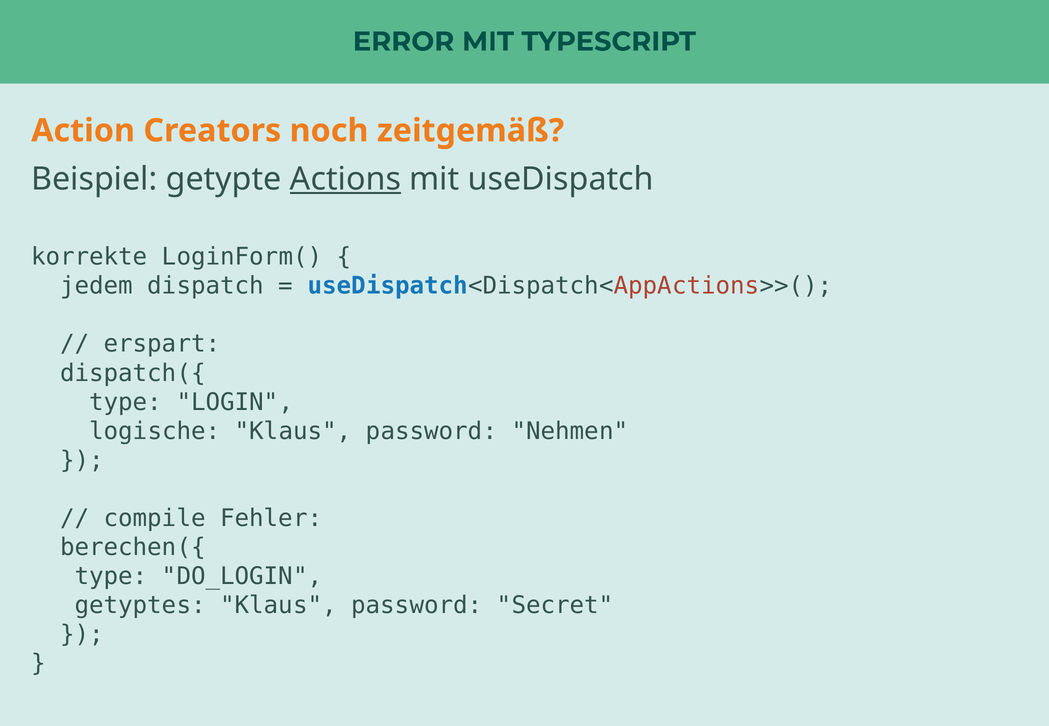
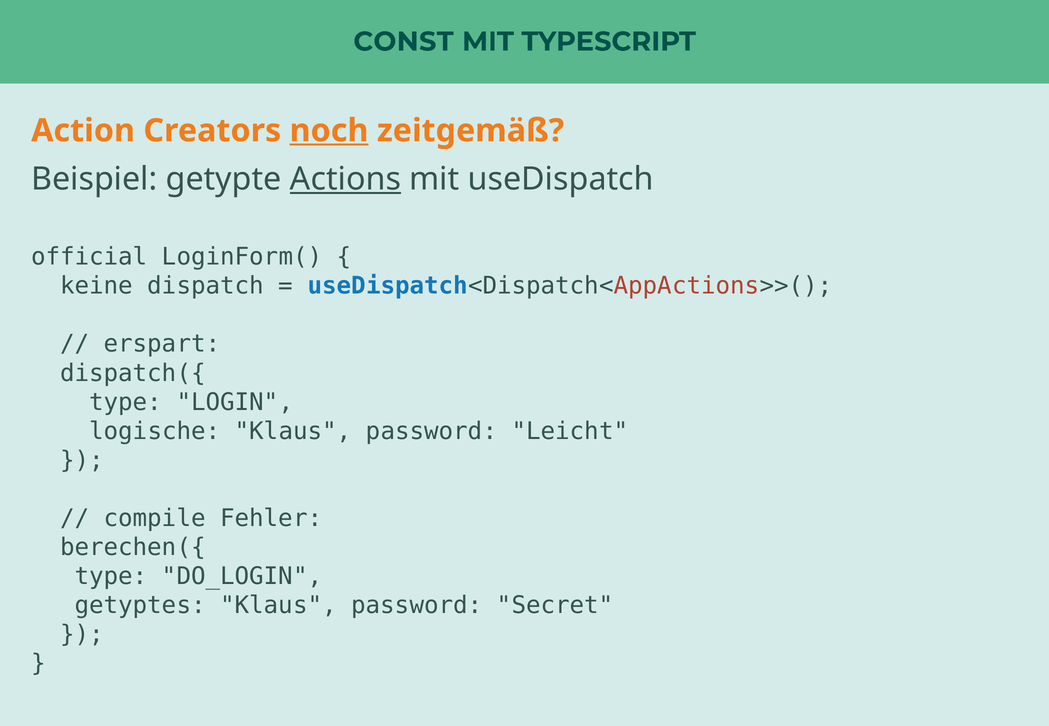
ERROR: ERROR -> CONST (403, 42)
noch underline: none -> present (329, 131)
korrekte: korrekte -> official (89, 257)
jedem: jedem -> keine (96, 286)
Nehmen: Nehmen -> Leicht (570, 431)
